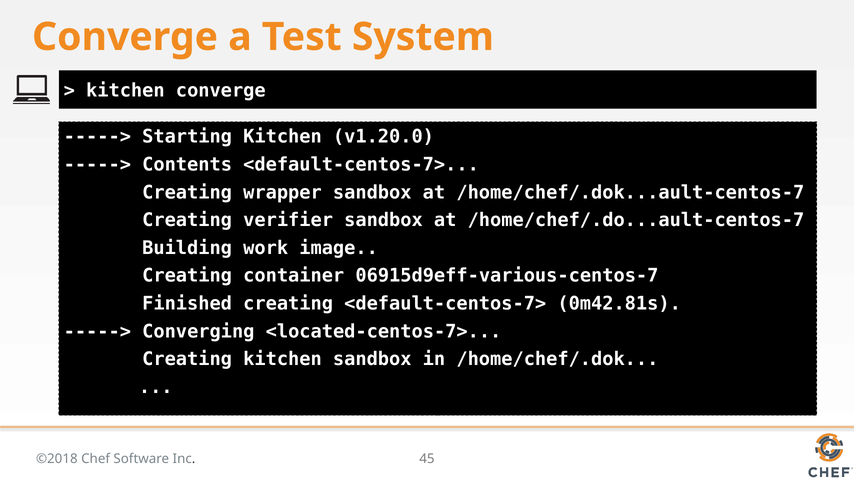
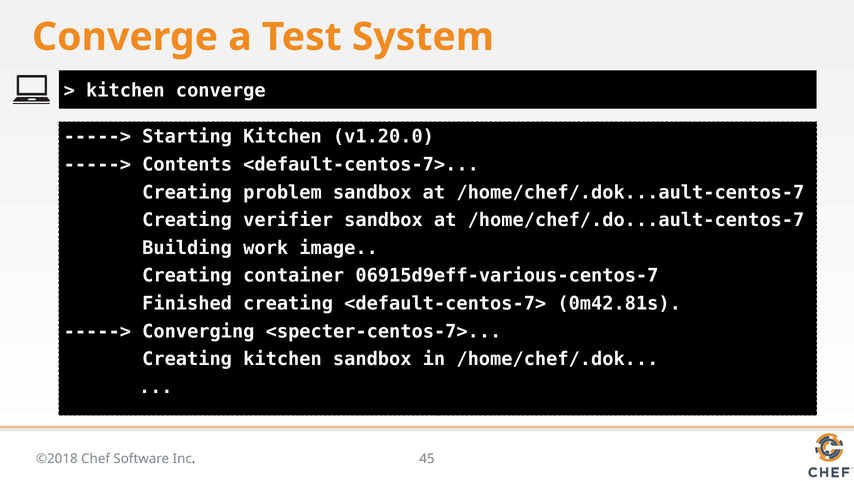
wrapper: wrapper -> problem (283, 192)
<located-centos-7>: <located-centos-7> -> <specter-centos-7> (384, 331)
